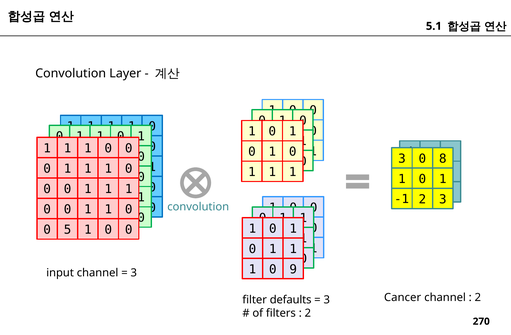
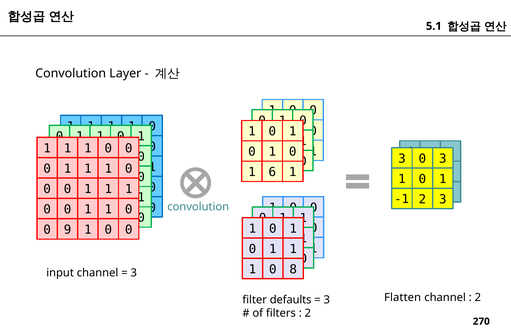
0 8: 8 -> 3 (443, 159)
1: 1 -> 6 (272, 173)
5: 5 -> 9 (68, 230)
9: 9 -> 8 (293, 270)
Cancer: Cancer -> Flatten (403, 298)
